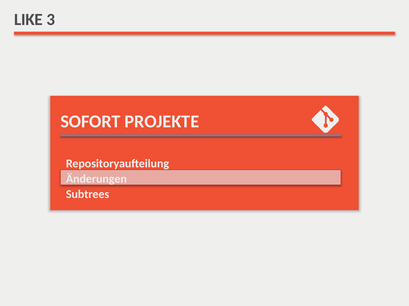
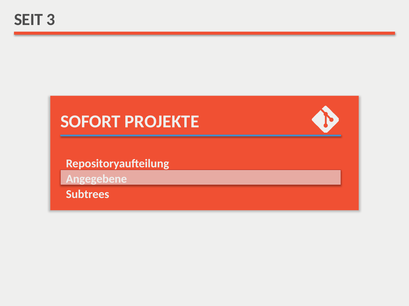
LIKE: LIKE -> SEIT (28, 20)
Änderungen: Änderungen -> Angegebene (96, 179)
